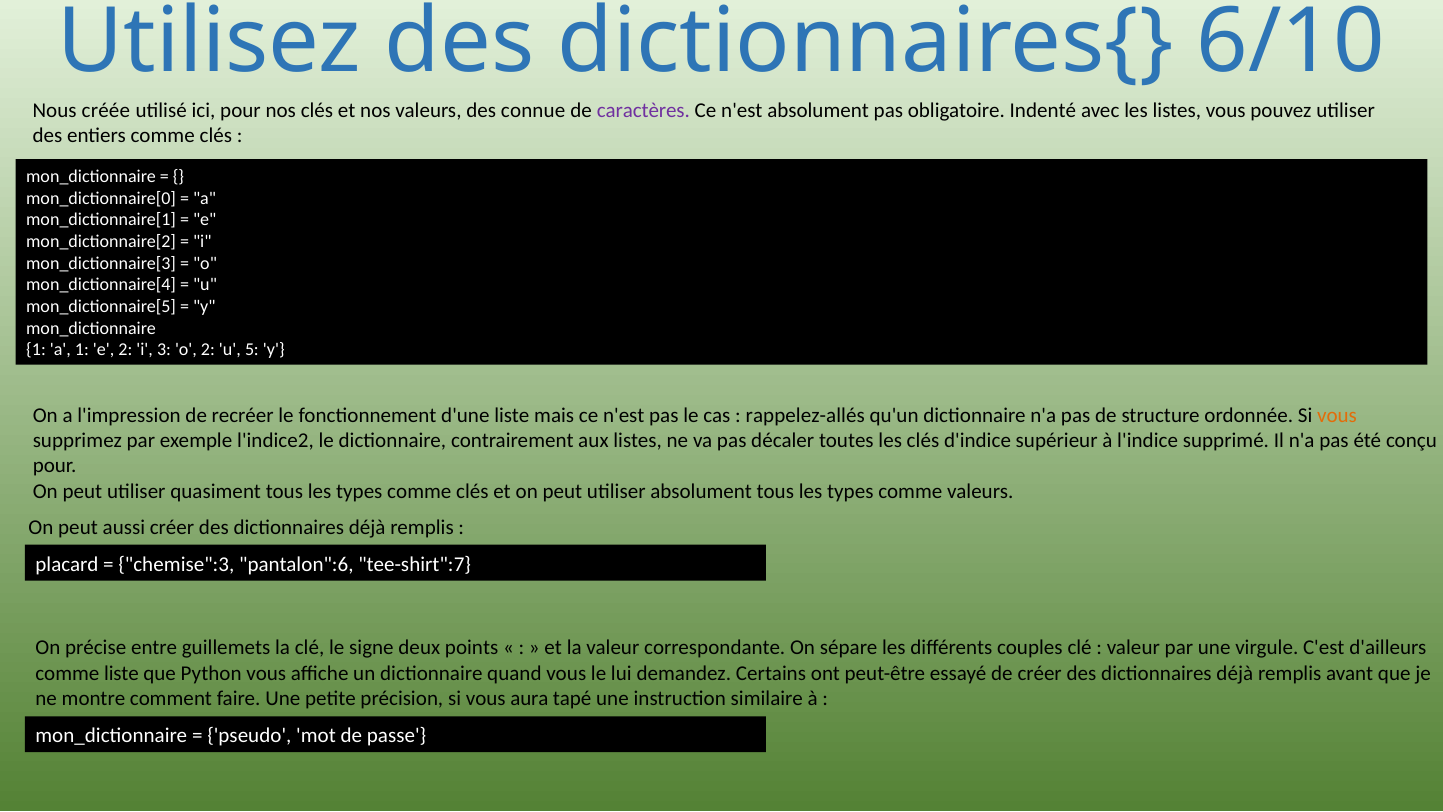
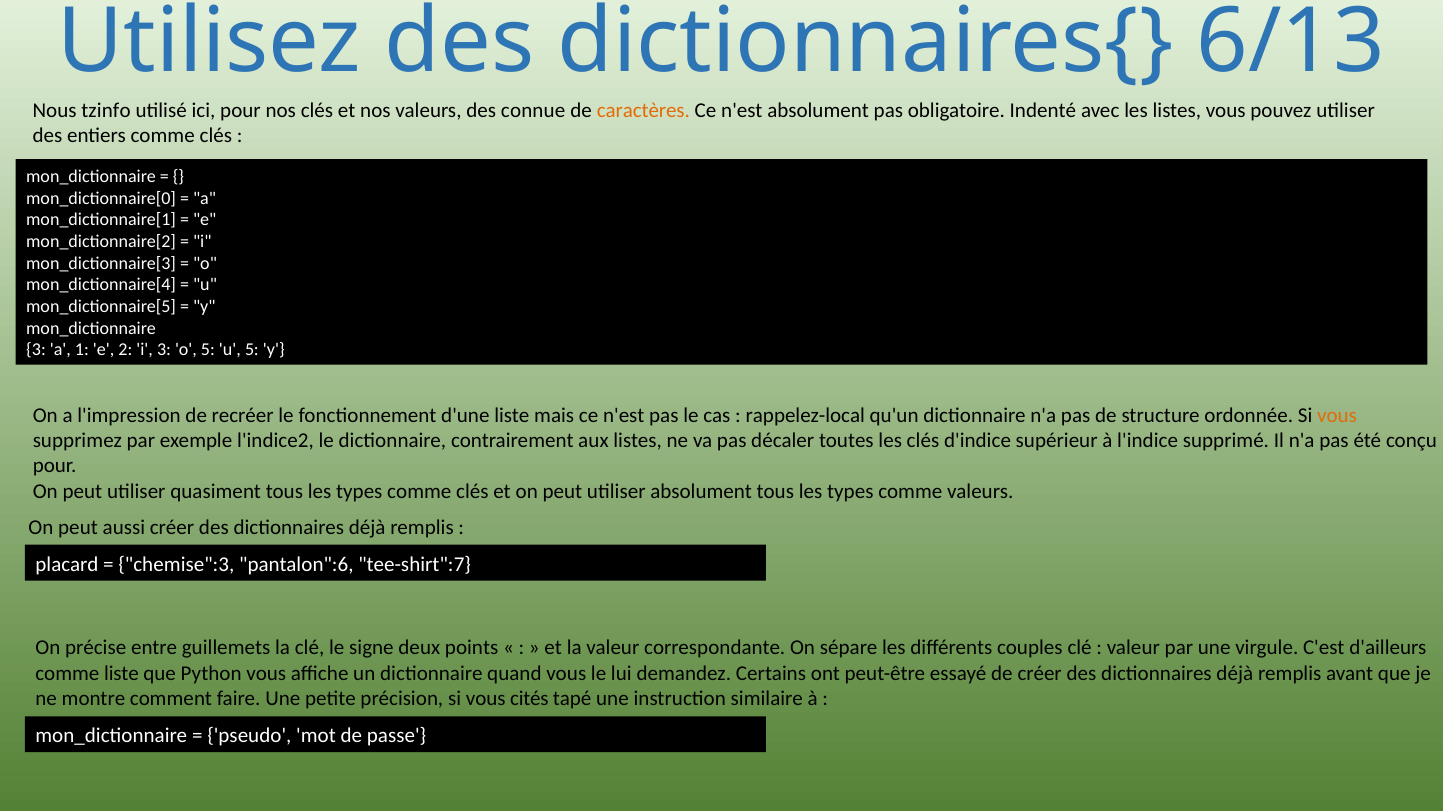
6/10: 6/10 -> 6/13 (1291, 41)
créée: créée -> tzinfo (106, 110)
caractères colour: purple -> orange (643, 110)
1: 1 -> 3 (36, 350)
o 2: 2 -> 5 (208, 350)
rappelez-allés: rappelez-allés -> rappelez-local (805, 415)
aura: aura -> cités (529, 698)
